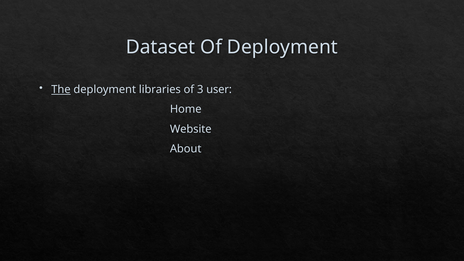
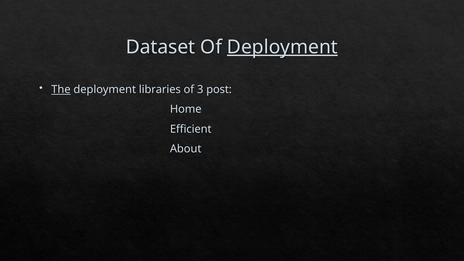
Deployment underline: none -> present (282, 47)
user: user -> post (219, 90)
Website: Website -> Efficient (191, 129)
